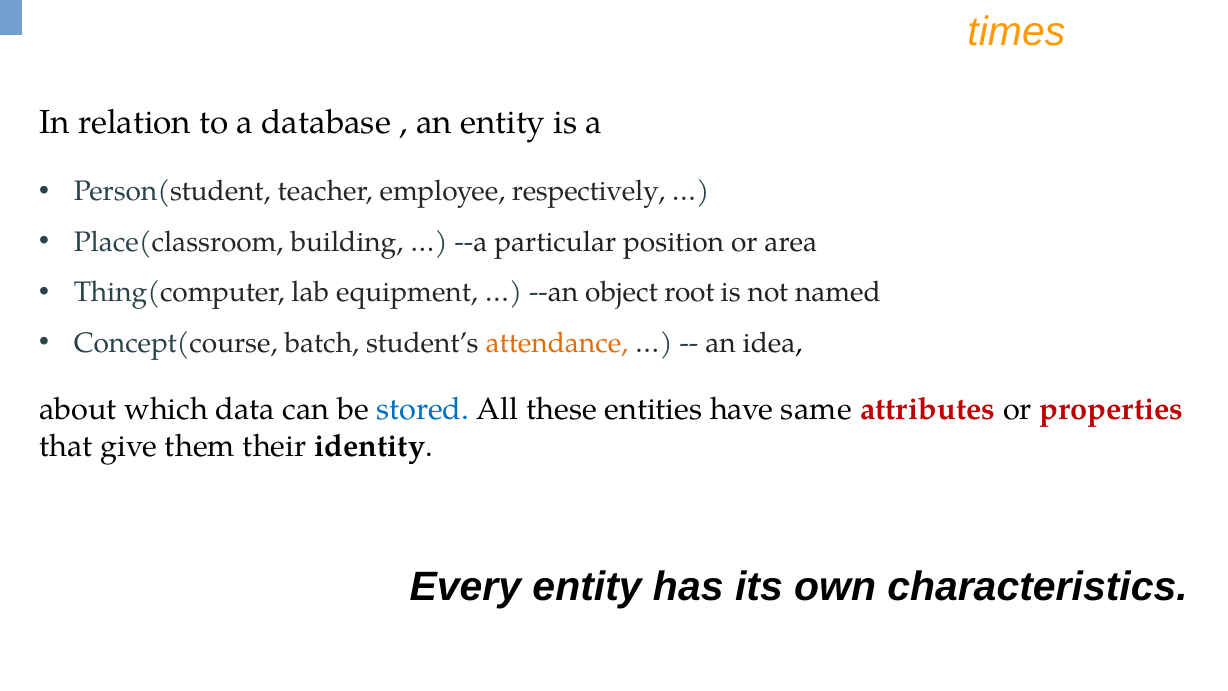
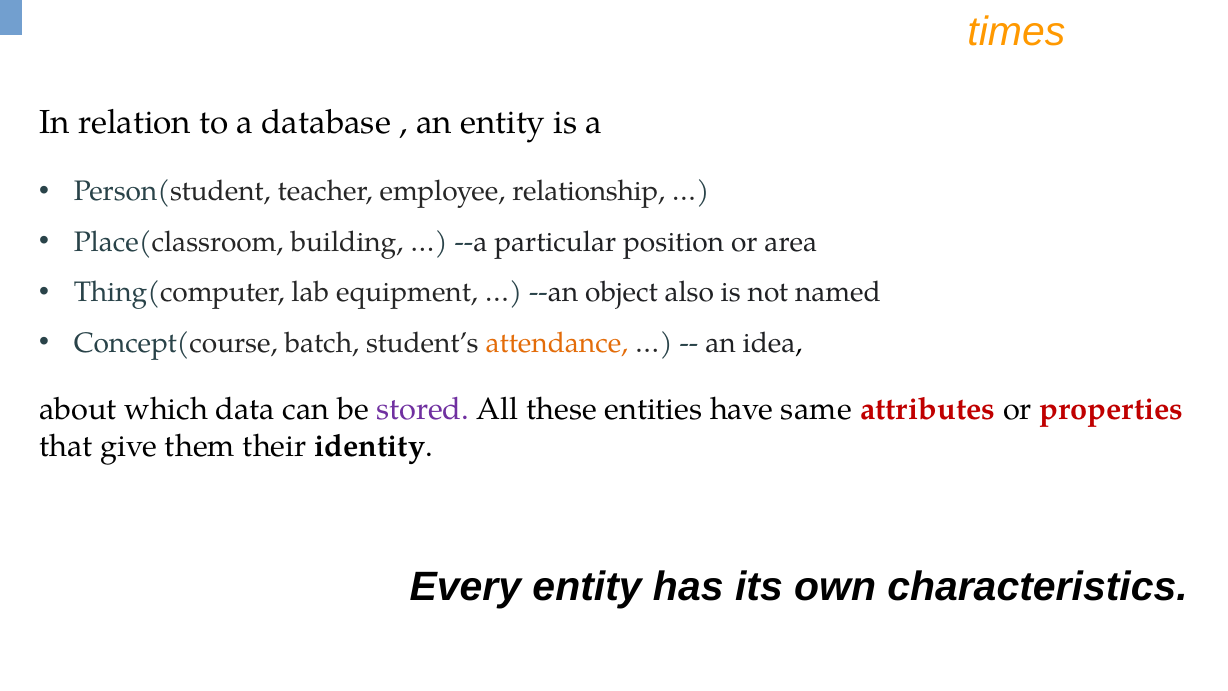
respectively: respectively -> relationship (589, 191)
root: root -> also (689, 292)
stored colour: blue -> purple (423, 409)
